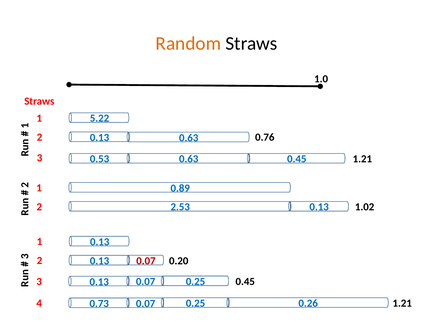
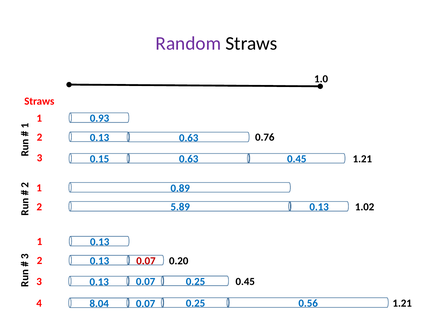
Random colour: orange -> purple (188, 43)
5.22: 5.22 -> 0.93 (100, 118)
0.53: 0.53 -> 0.15 (100, 159)
2.53: 2.53 -> 5.89 (180, 207)
0.26: 0.26 -> 0.56 (308, 303)
0.73: 0.73 -> 8.04 (99, 303)
